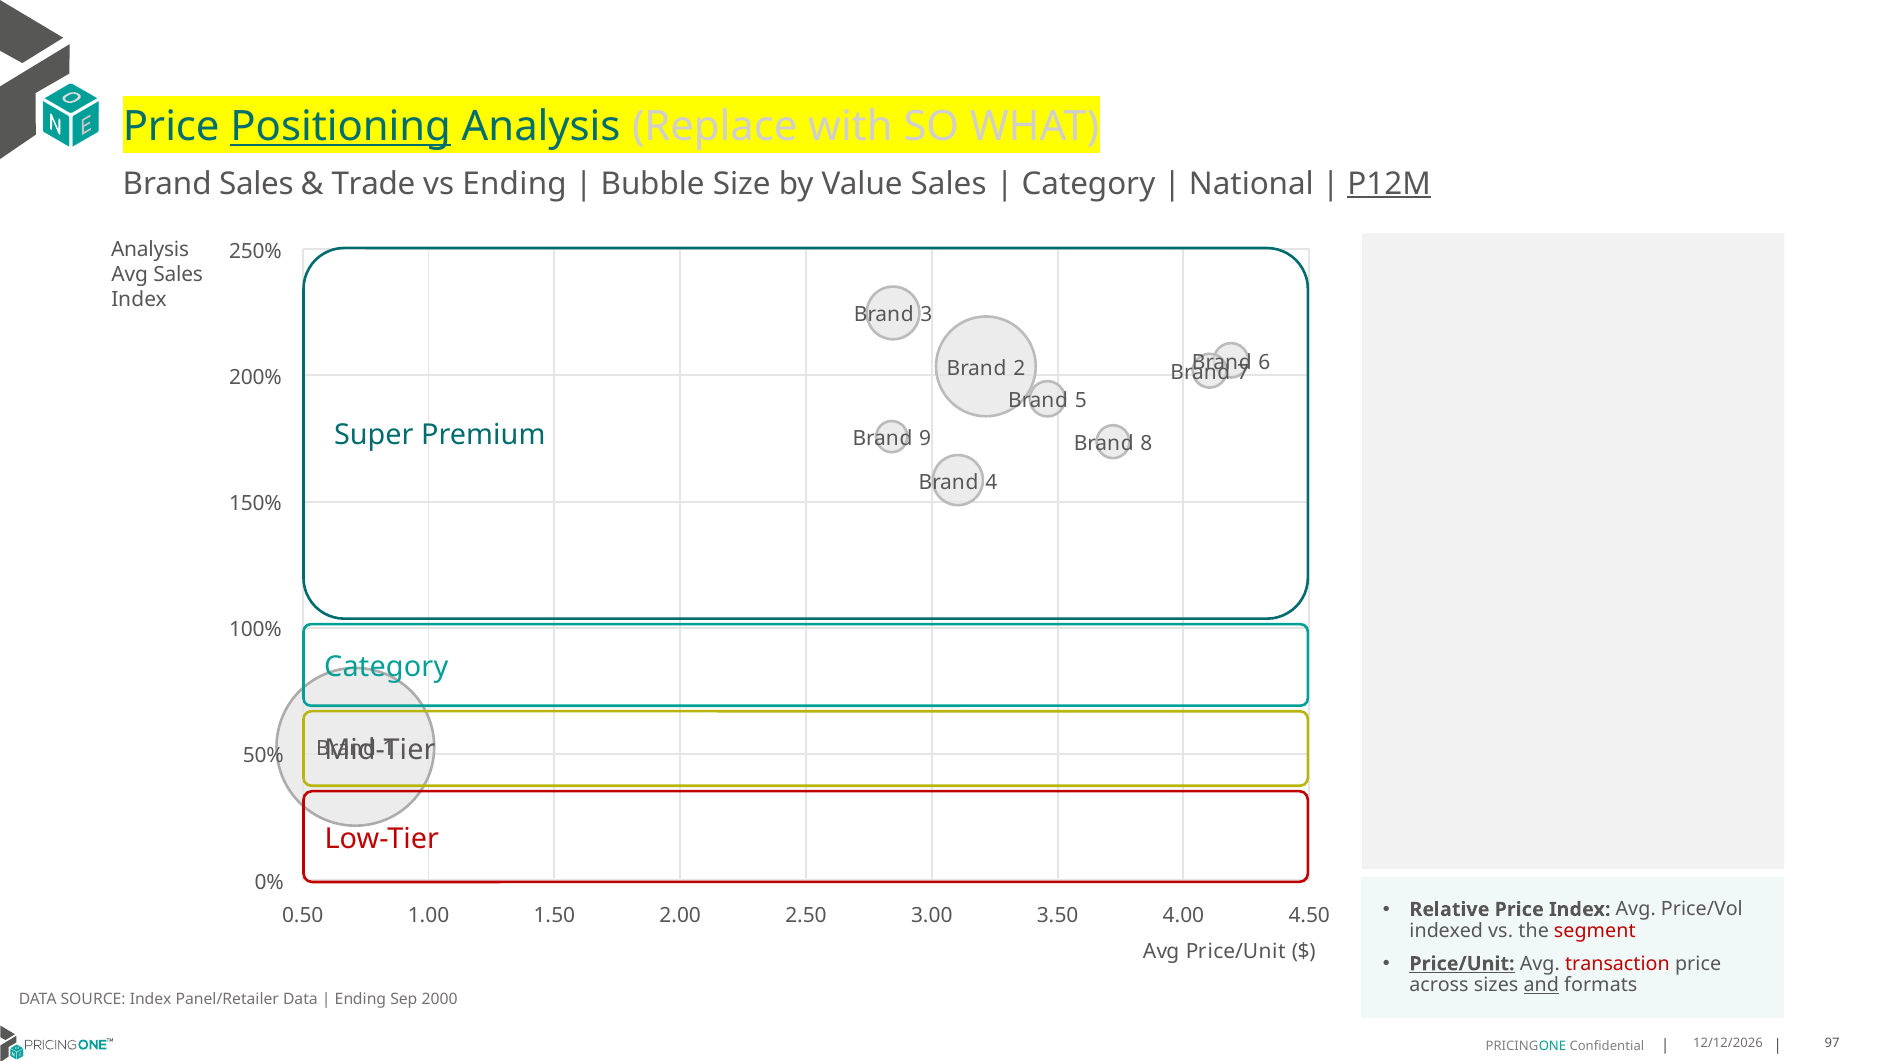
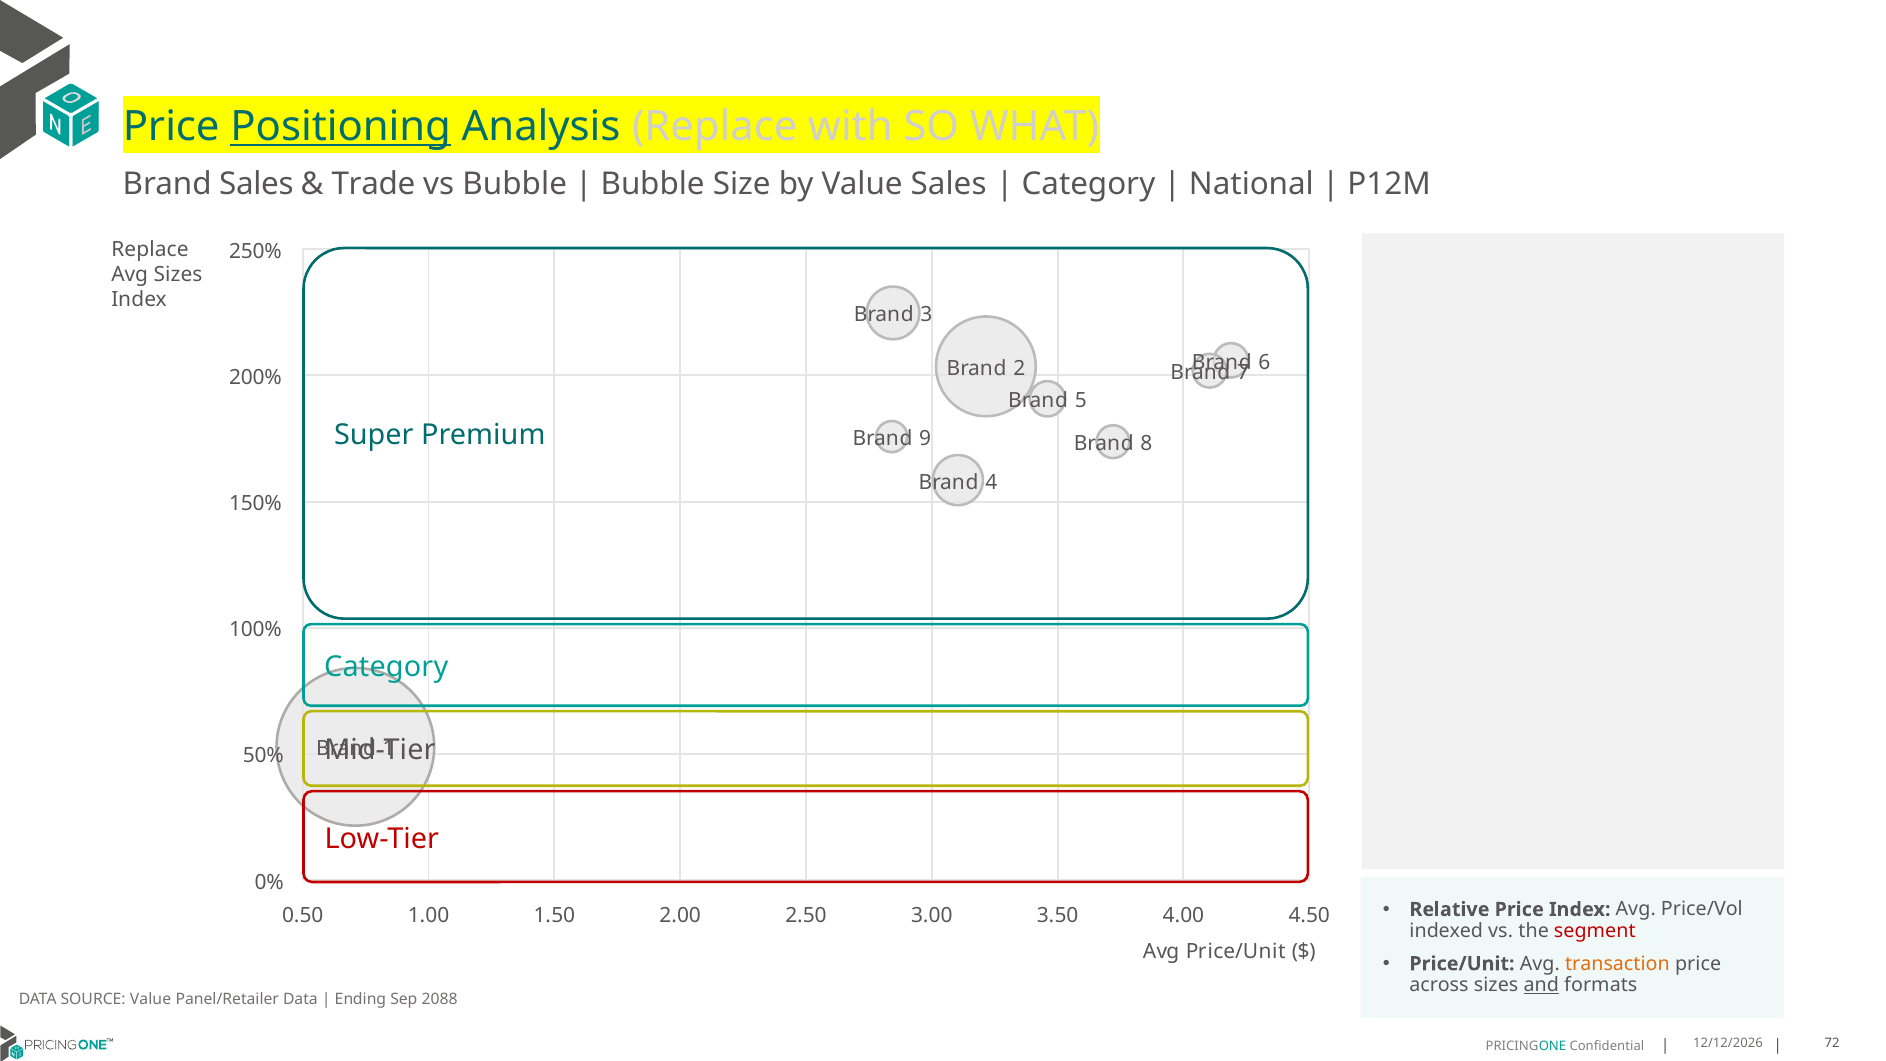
vs Ending: Ending -> Bubble (515, 184)
P12M underline: present -> none (1389, 184)
Analysis: Analysis -> Replace (150, 249)
Avg Sales: Sales -> Sizes (178, 275)
Price/Unit underline: present -> none (1462, 964)
transaction colour: red -> orange (1617, 964)
SOURCE Index: Index -> Value (151, 999)
2000: 2000 -> 2088 (440, 999)
97: 97 -> 72 (1832, 1043)
